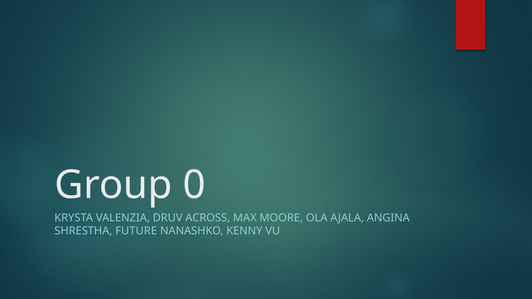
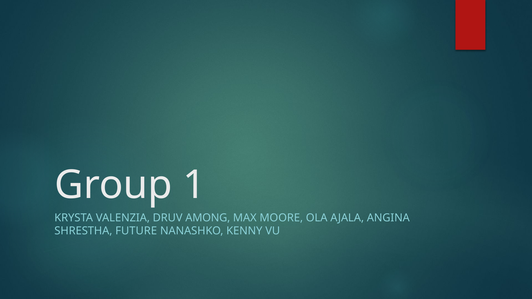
0: 0 -> 1 (194, 185)
ACROSS: ACROSS -> AMONG (208, 218)
